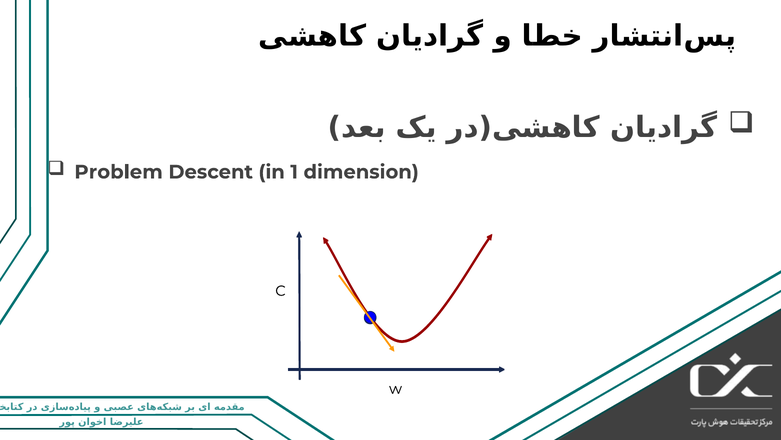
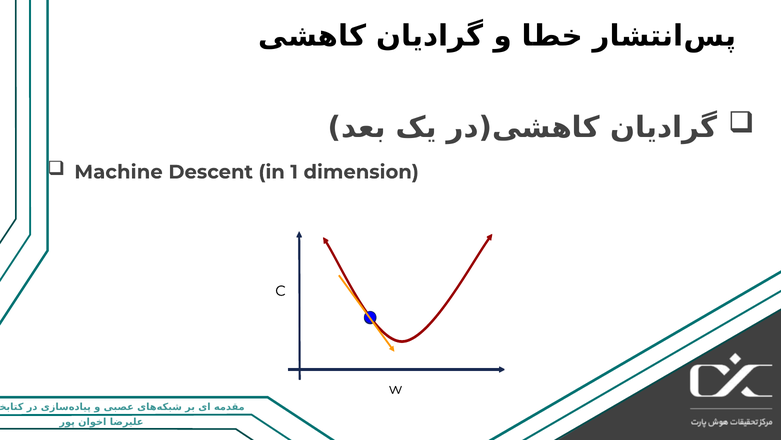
Problem: Problem -> Machine (119, 172)
